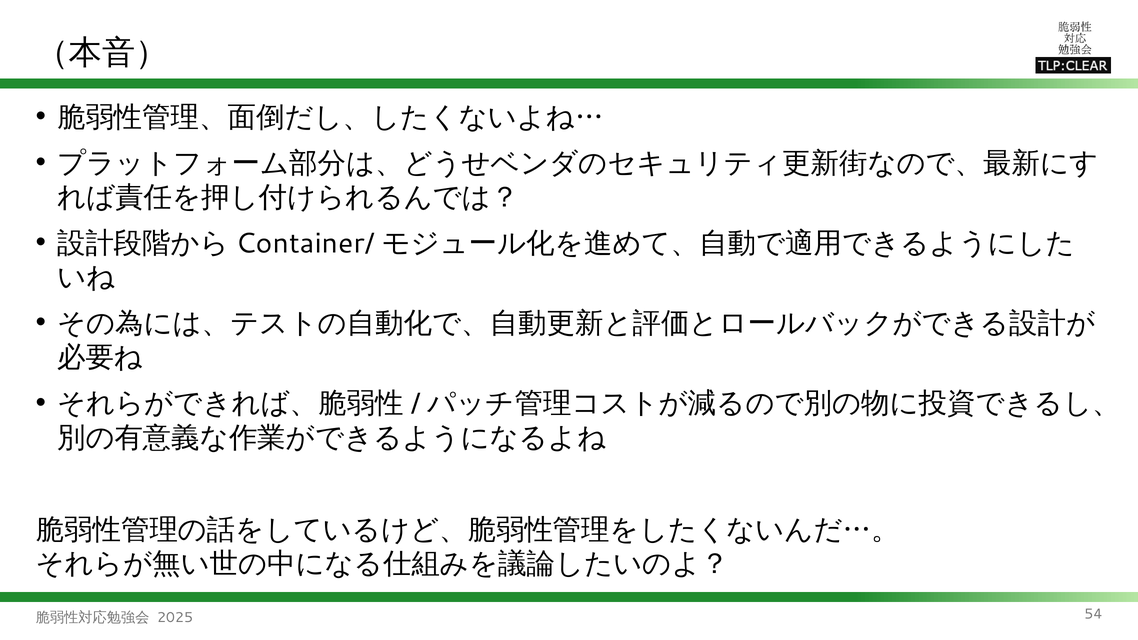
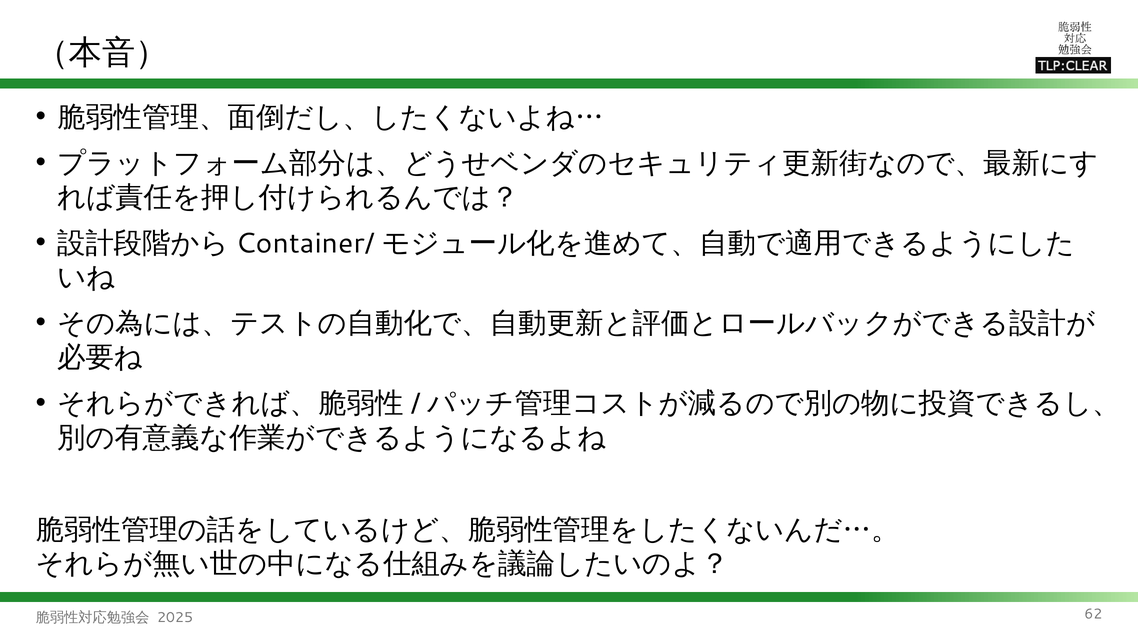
54: 54 -> 62 (1093, 614)
